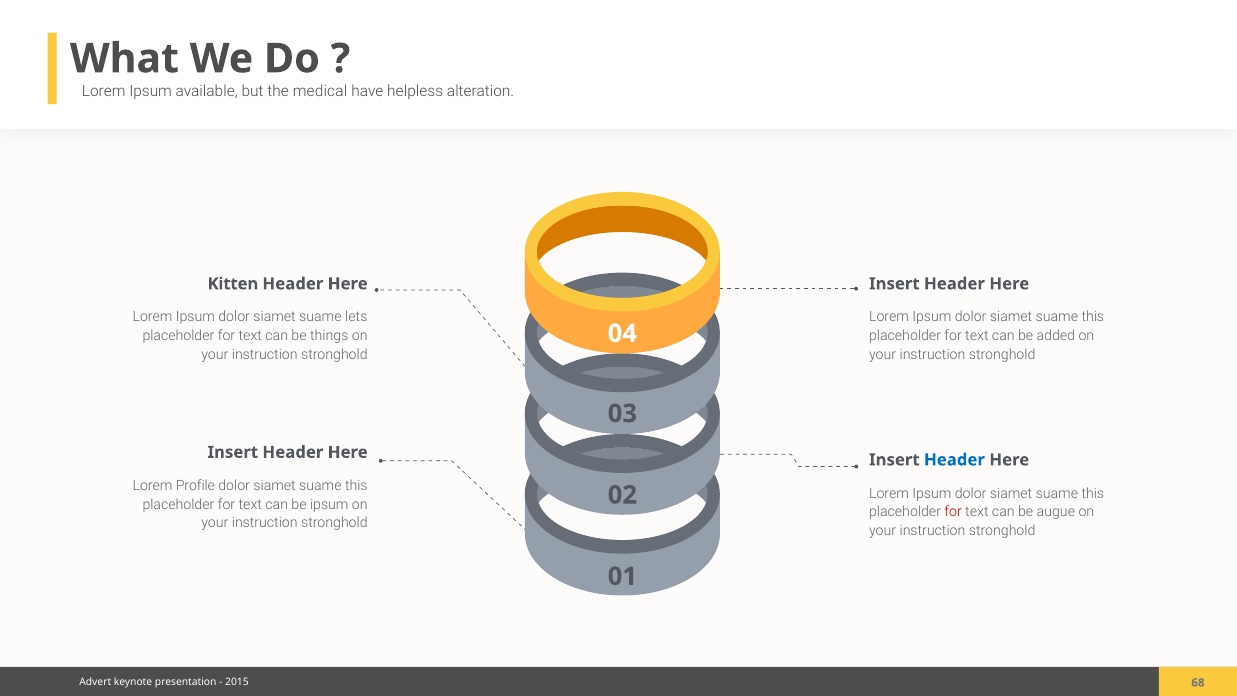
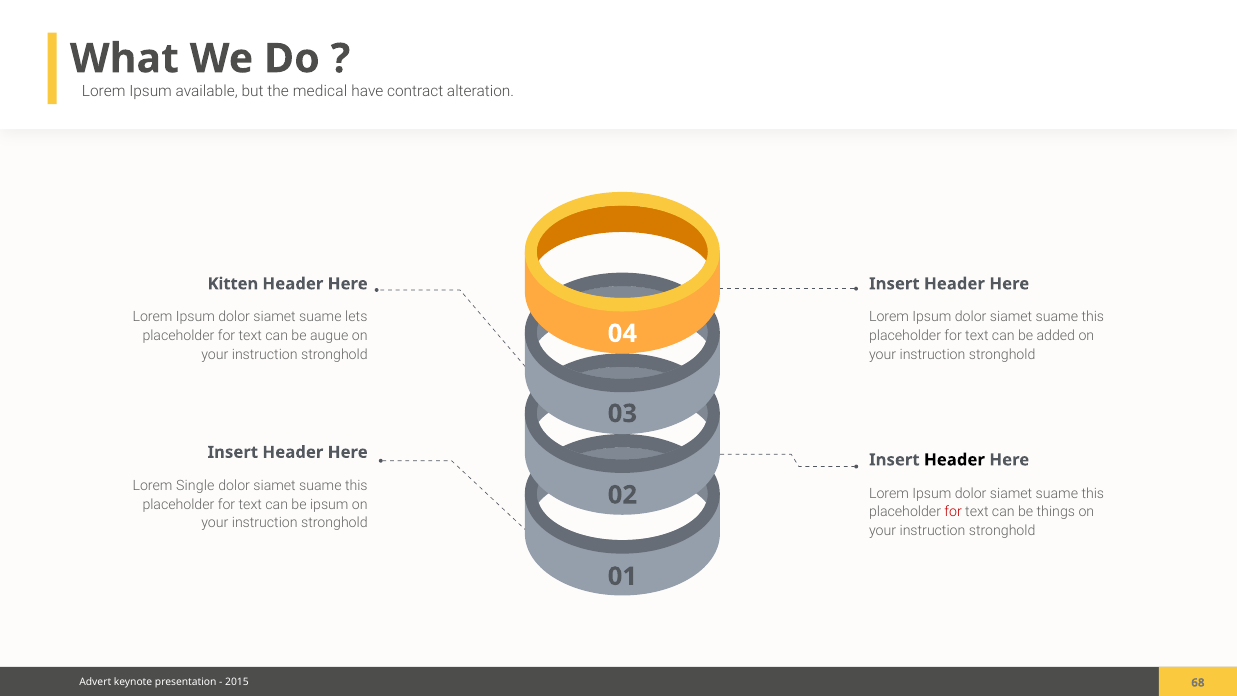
helpless: helpless -> contract (415, 91)
things: things -> augue (329, 336)
Header colour: blue -> black (954, 460)
Profile: Profile -> Single (195, 486)
augue: augue -> things (1056, 512)
